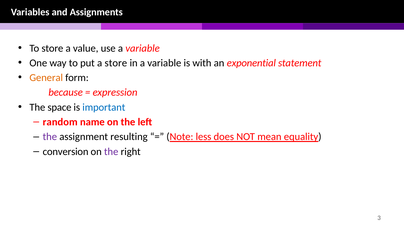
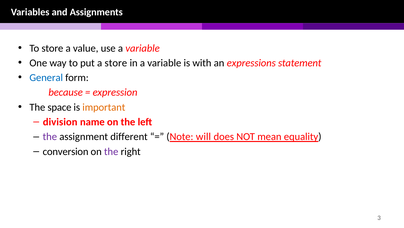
exponential: exponential -> expressions (251, 63)
General colour: orange -> blue (46, 77)
important colour: blue -> orange (104, 107)
random: random -> division (60, 122)
resulting: resulting -> different (129, 136)
less: less -> will (203, 136)
